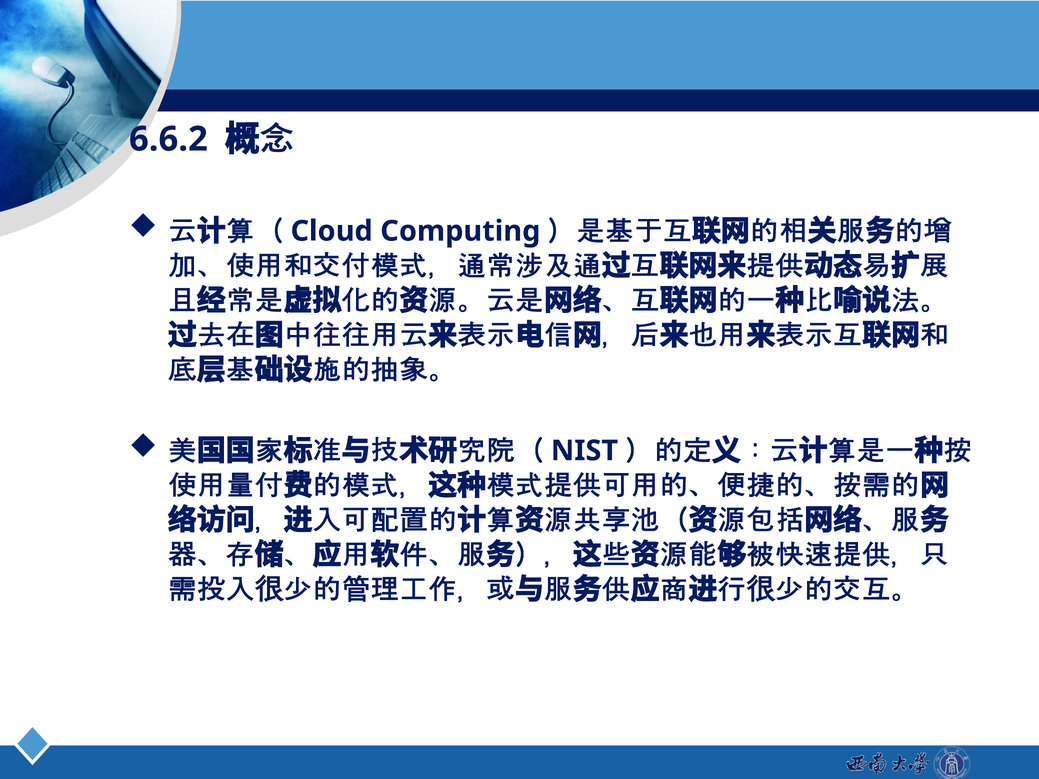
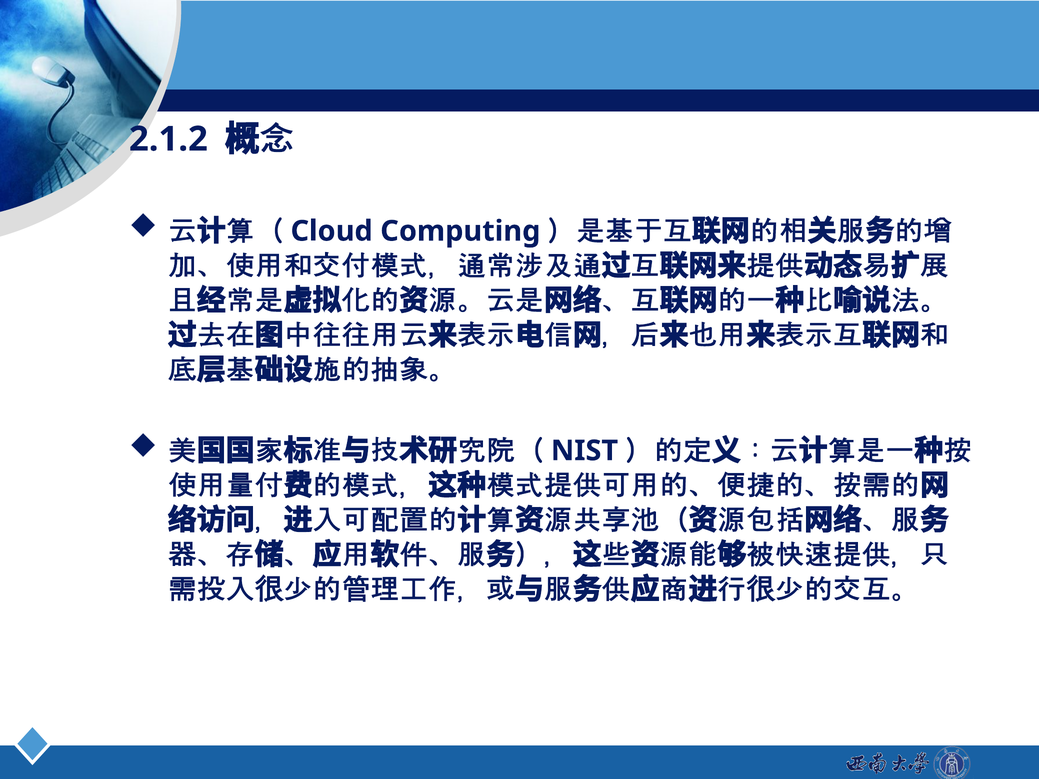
6.6.2: 6.6.2 -> 2.1.2 (168, 139)
